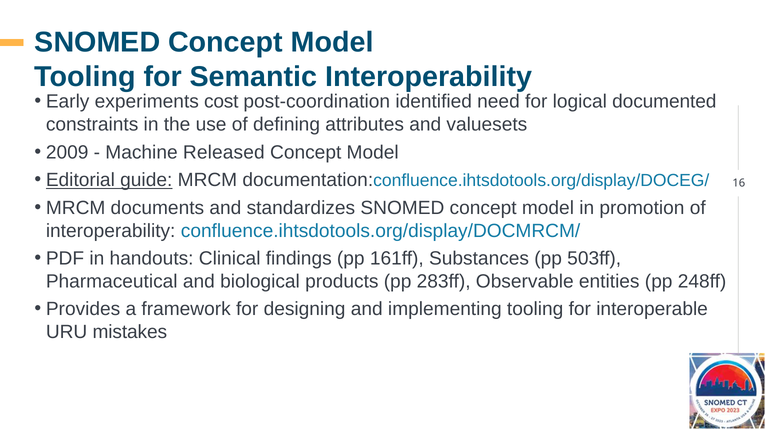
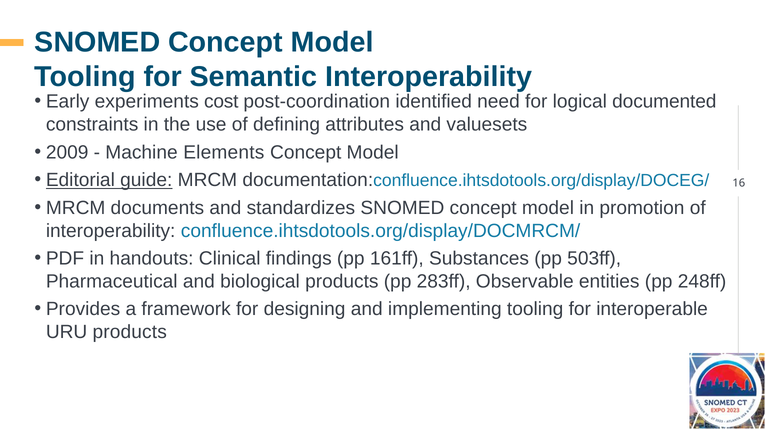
Released: Released -> Elements (224, 152)
URU mistakes: mistakes -> products (130, 332)
